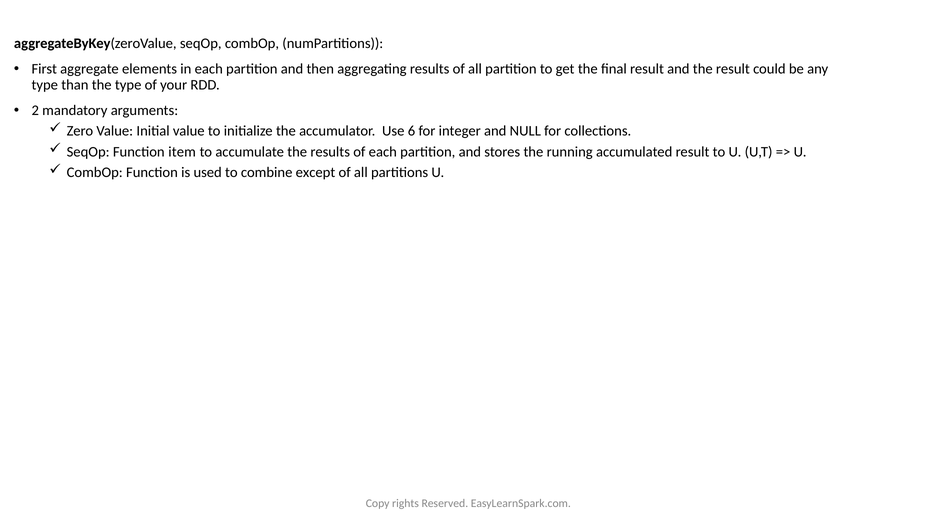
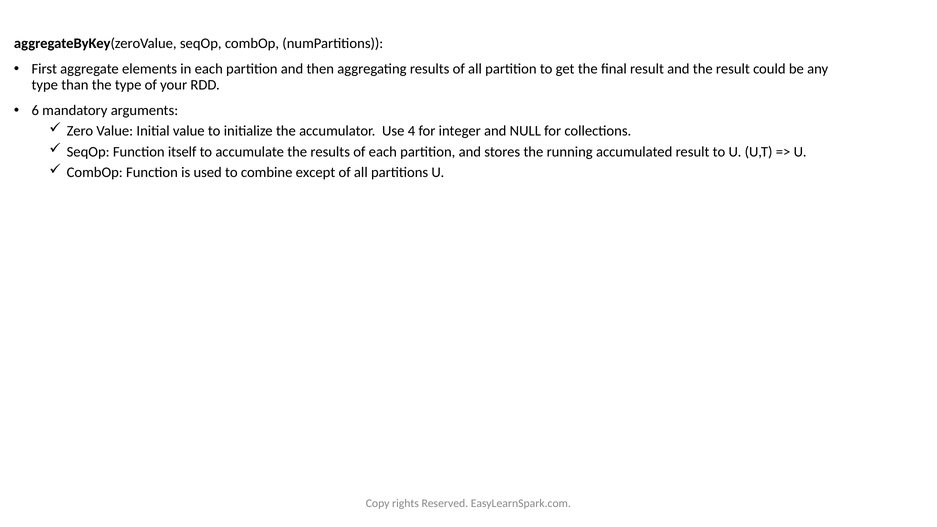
2: 2 -> 6 (35, 110)
6: 6 -> 4 (411, 131)
item: item -> itself (182, 152)
